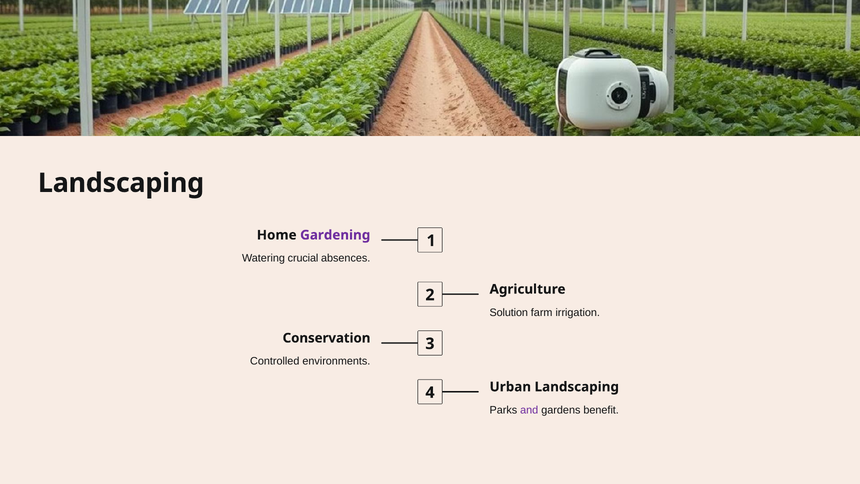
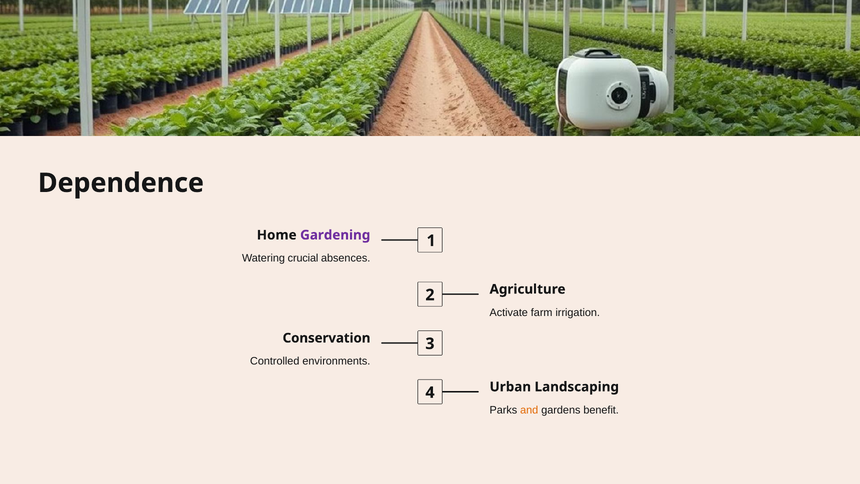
Landscaping: Landscaping -> Dependence (121, 183)
Solution: Solution -> Activate (509, 312)
and colour: purple -> orange (529, 410)
